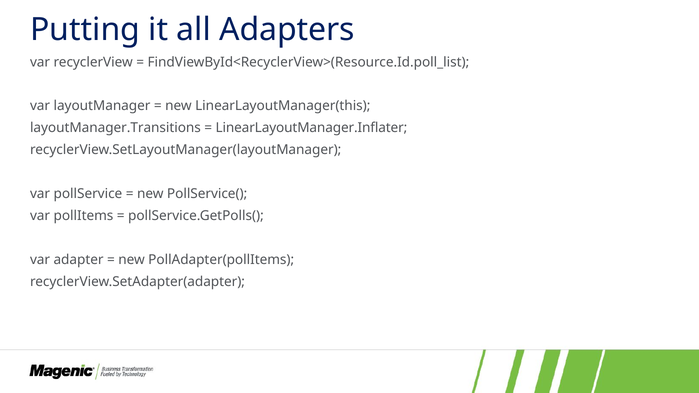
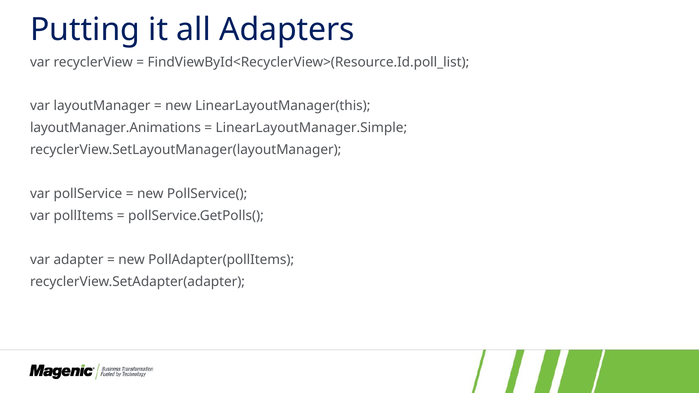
layoutManager.Transitions: layoutManager.Transitions -> layoutManager.Animations (115, 128)
LinearLayoutManager.Inflater: LinearLayoutManager.Inflater -> LinearLayoutManager.Simple (311, 128)
